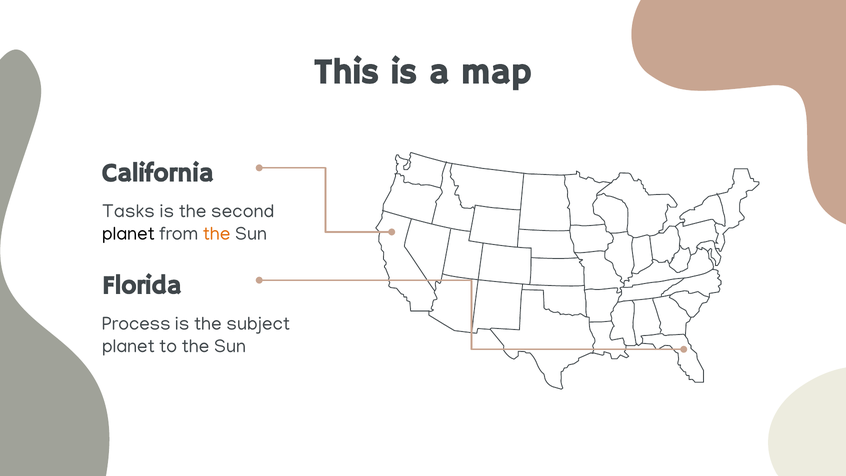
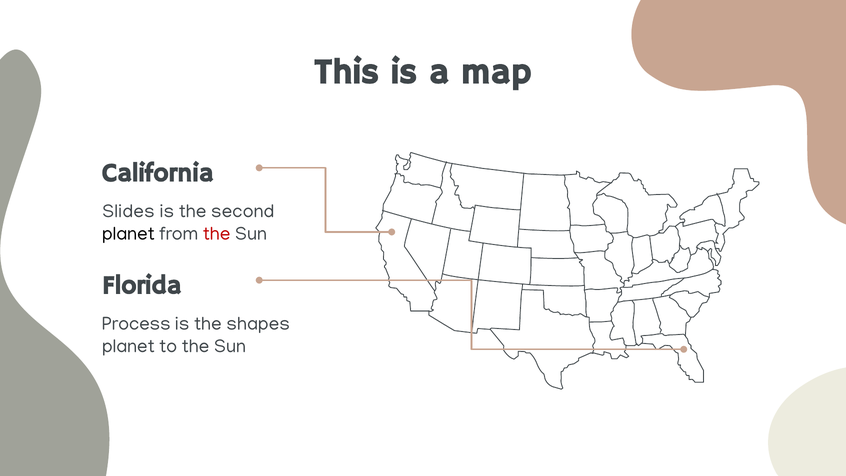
Tasks: Tasks -> Slides (128, 211)
the colour: orange -> red (217, 234)
subject: subject -> shapes (258, 323)
